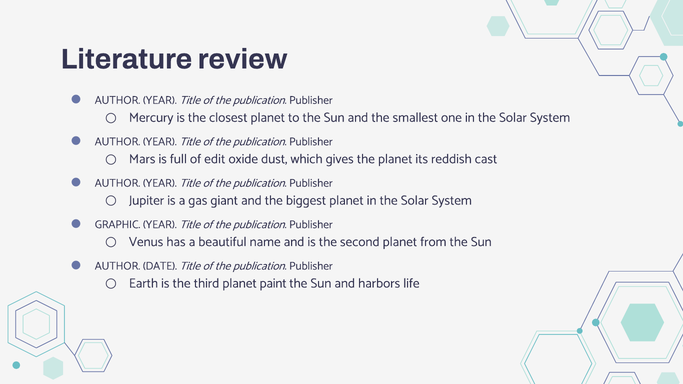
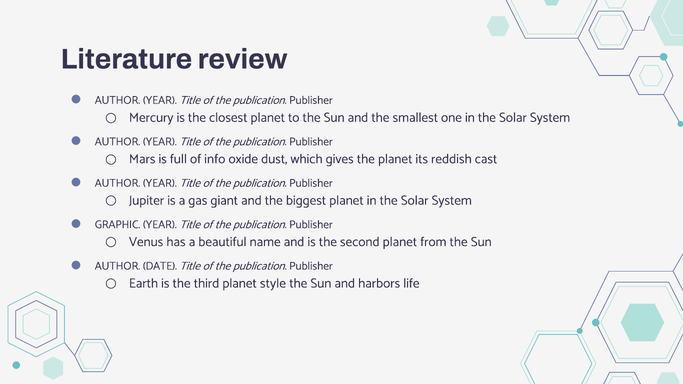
edit: edit -> info (215, 159)
paint: paint -> style (273, 283)
